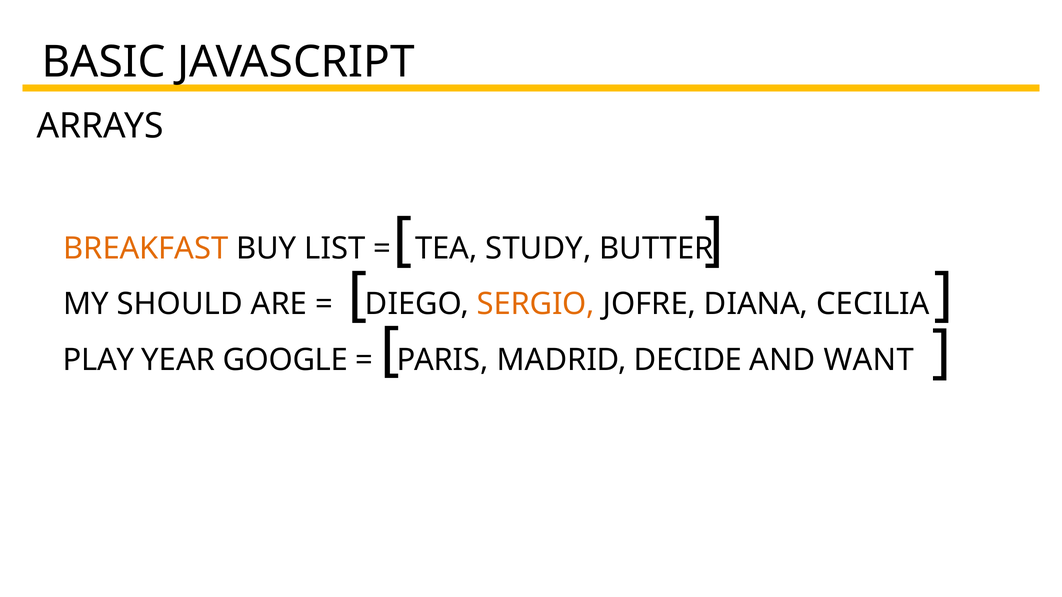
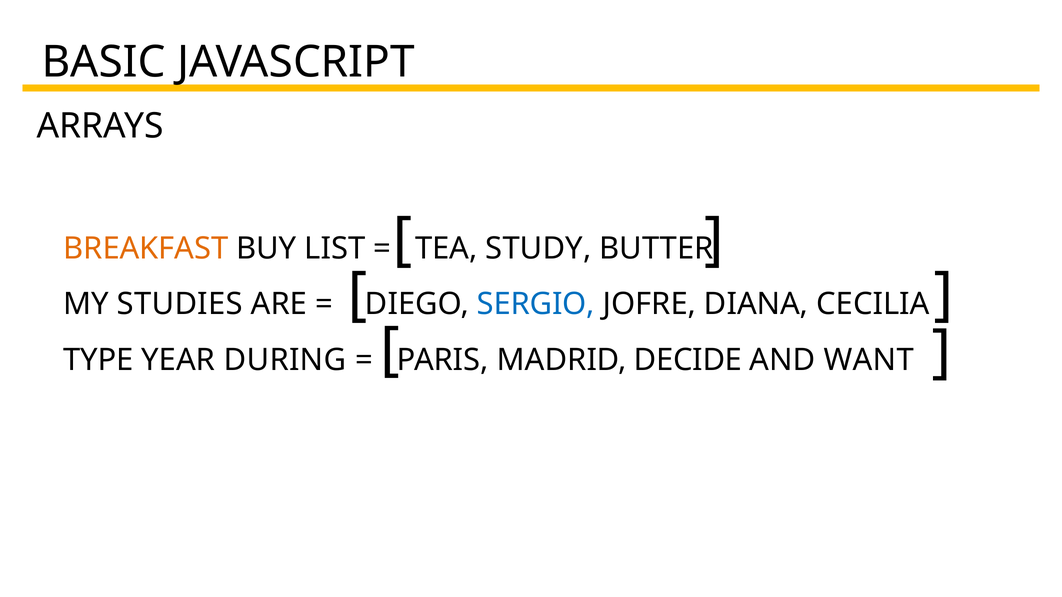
SHOULD: SHOULD -> STUDIES (180, 304)
SERGIO colour: orange -> blue (536, 304)
PLAY: PLAY -> TYPE (98, 360)
GOOGLE: GOOGLE -> DURING (285, 360)
